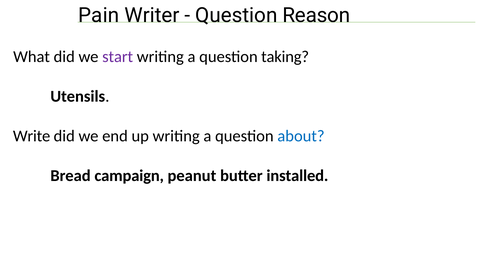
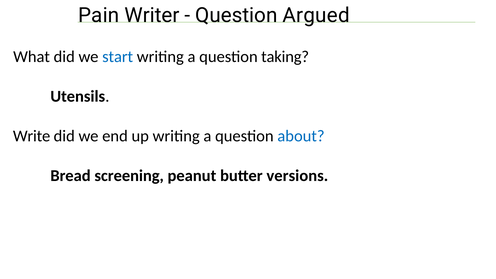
Reason: Reason -> Argued (316, 15)
start colour: purple -> blue (118, 57)
campaign: campaign -> screening (129, 176)
installed: installed -> versions (297, 176)
